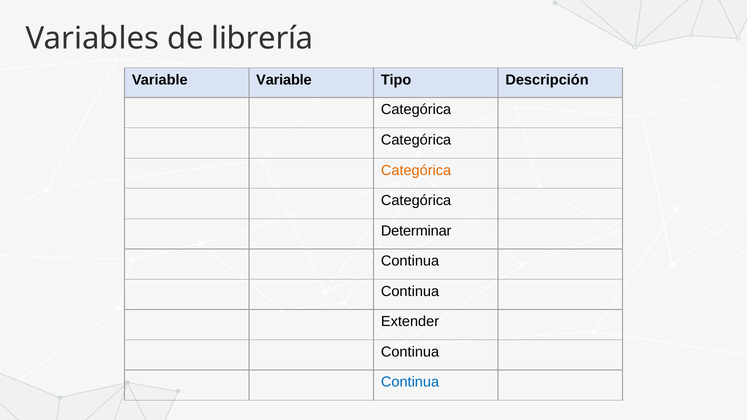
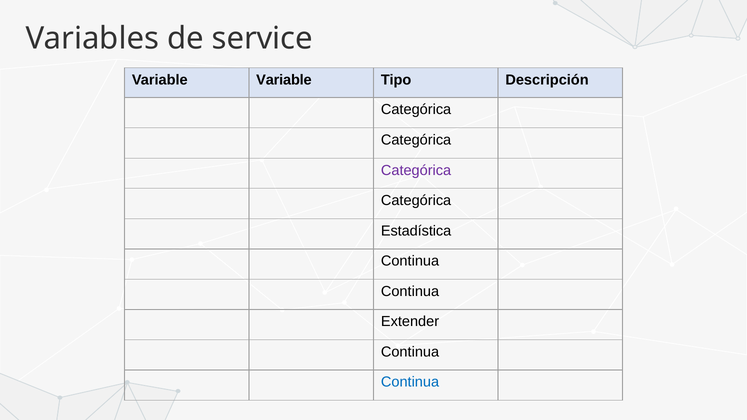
librería: librería -> service (262, 38)
Categórica colour: orange -> purple (416, 170)
Determinar: Determinar -> Estadística (416, 231)
